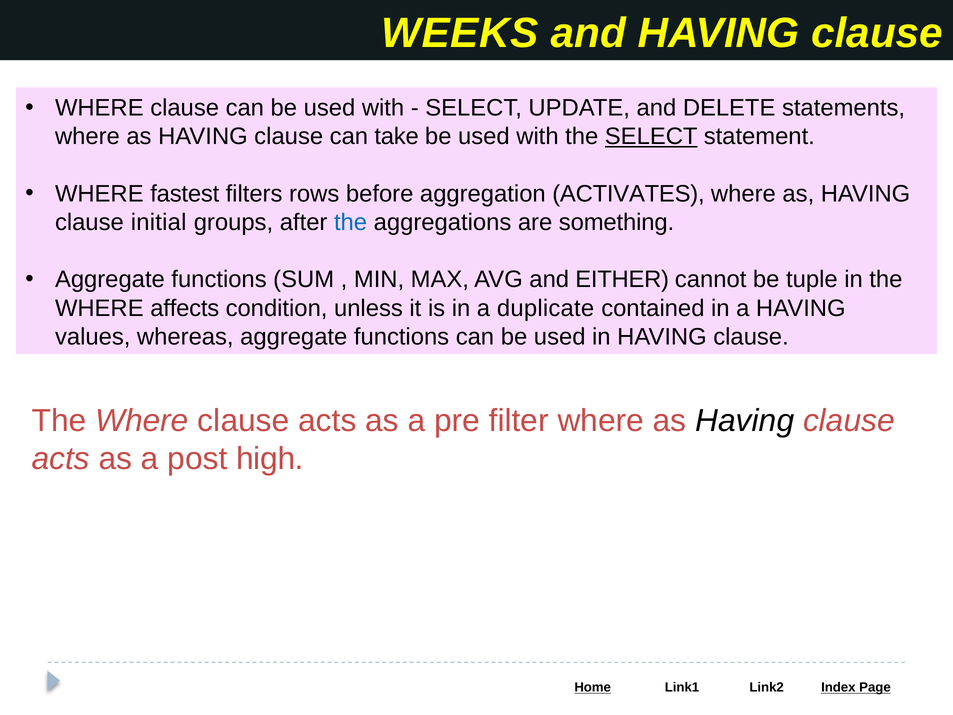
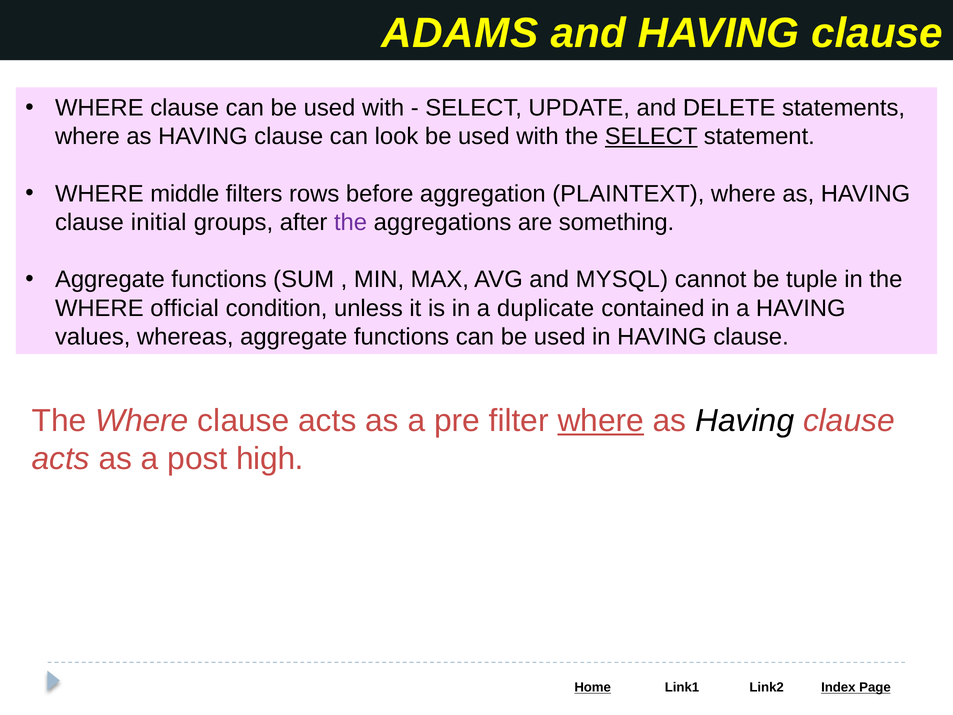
WEEKS: WEEKS -> ADAMS (460, 33)
take: take -> look (396, 137)
fastest: fastest -> middle (185, 194)
ACTIVATES: ACTIVATES -> PLAINTEXT (628, 194)
the colour: blue -> purple (351, 222)
EITHER: EITHER -> MYSQL (622, 280)
affects: affects -> official (185, 308)
where underline: none -> present (601, 421)
